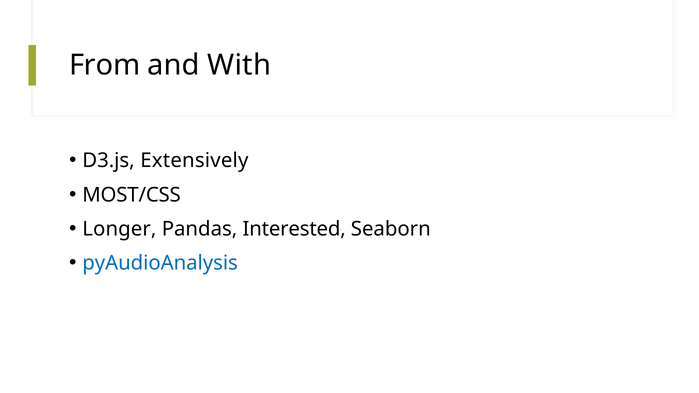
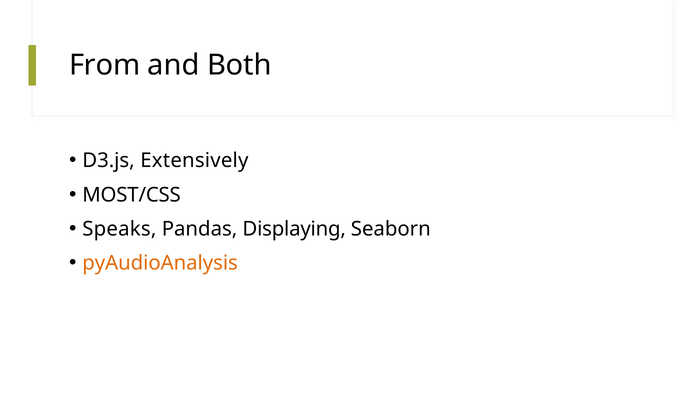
With: With -> Both (239, 65)
Longer: Longer -> Speaks (119, 229)
Interested: Interested -> Displaying (294, 229)
pyAudioAnalysis colour: blue -> orange (160, 263)
